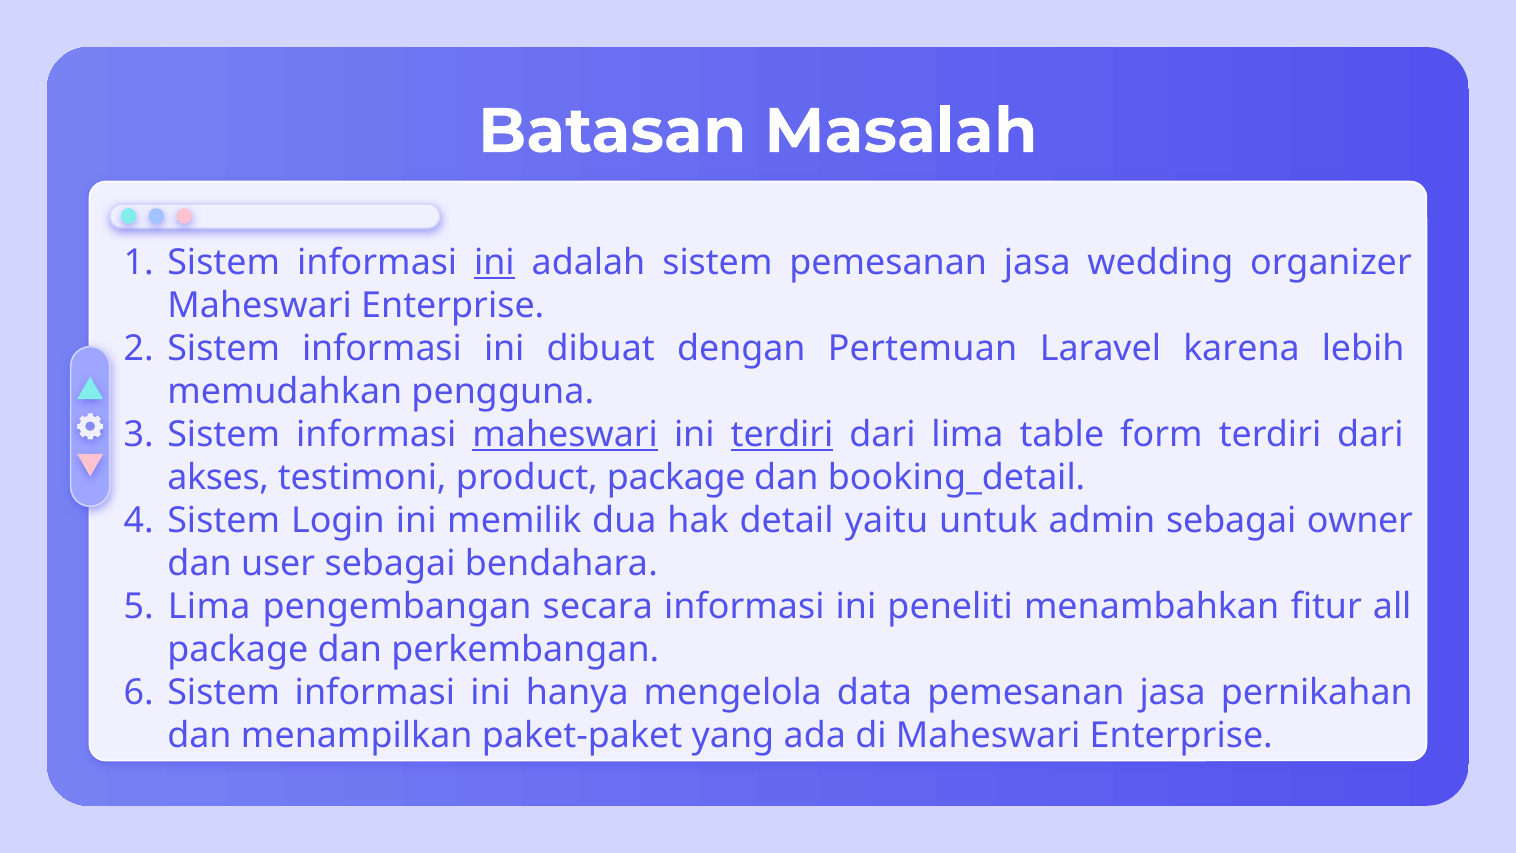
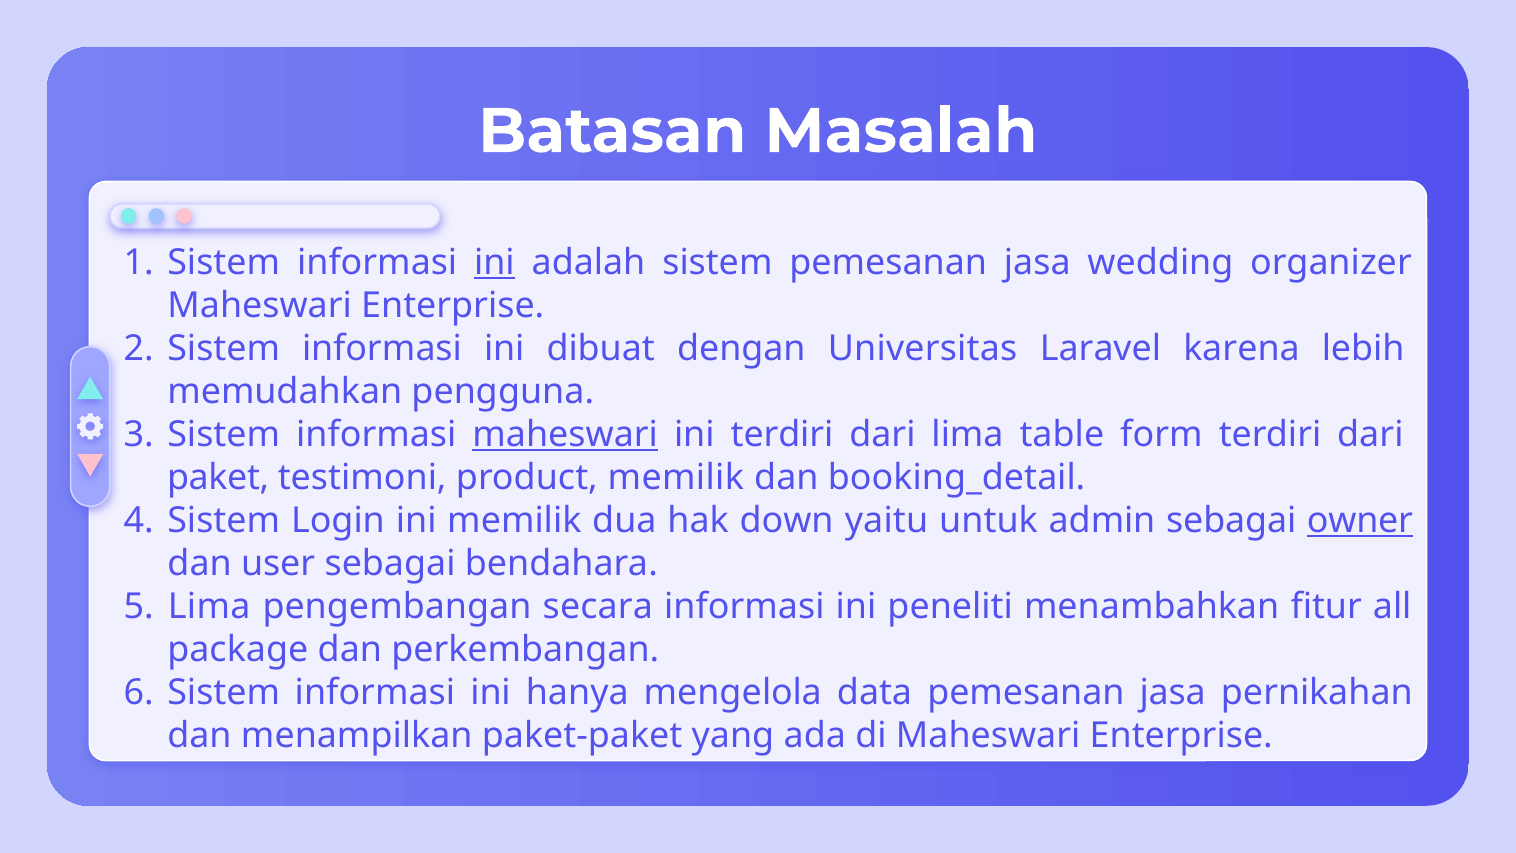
Pertemuan: Pertemuan -> Universitas (923, 348)
terdiri underline: present -> none (782, 434)
akses: akses -> paket (218, 477)
product package: package -> memilik (676, 477)
detail: detail -> down (787, 520)
owner underline: none -> present (1360, 520)
